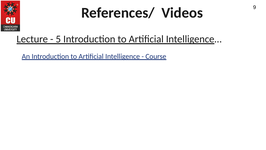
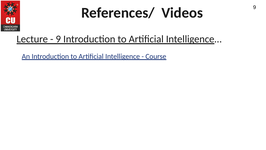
5: 5 -> 9 (58, 39)
